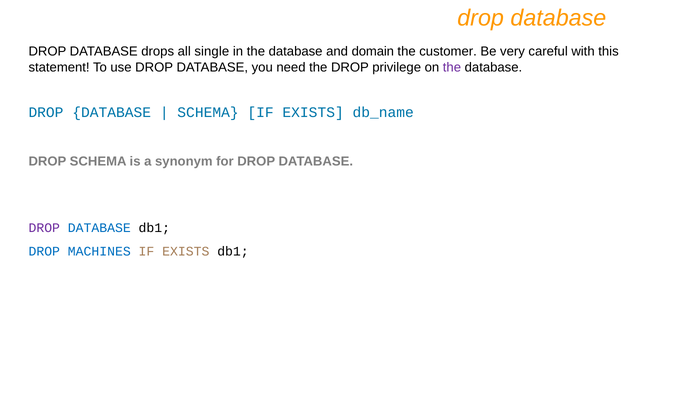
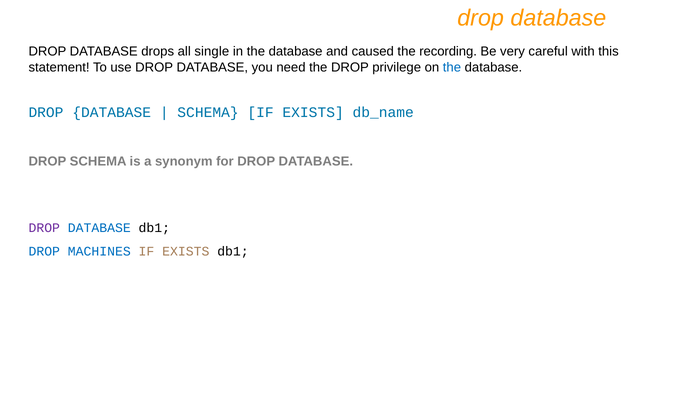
domain: domain -> caused (373, 52)
customer: customer -> recording (448, 52)
the colour: purple -> blue (452, 67)
